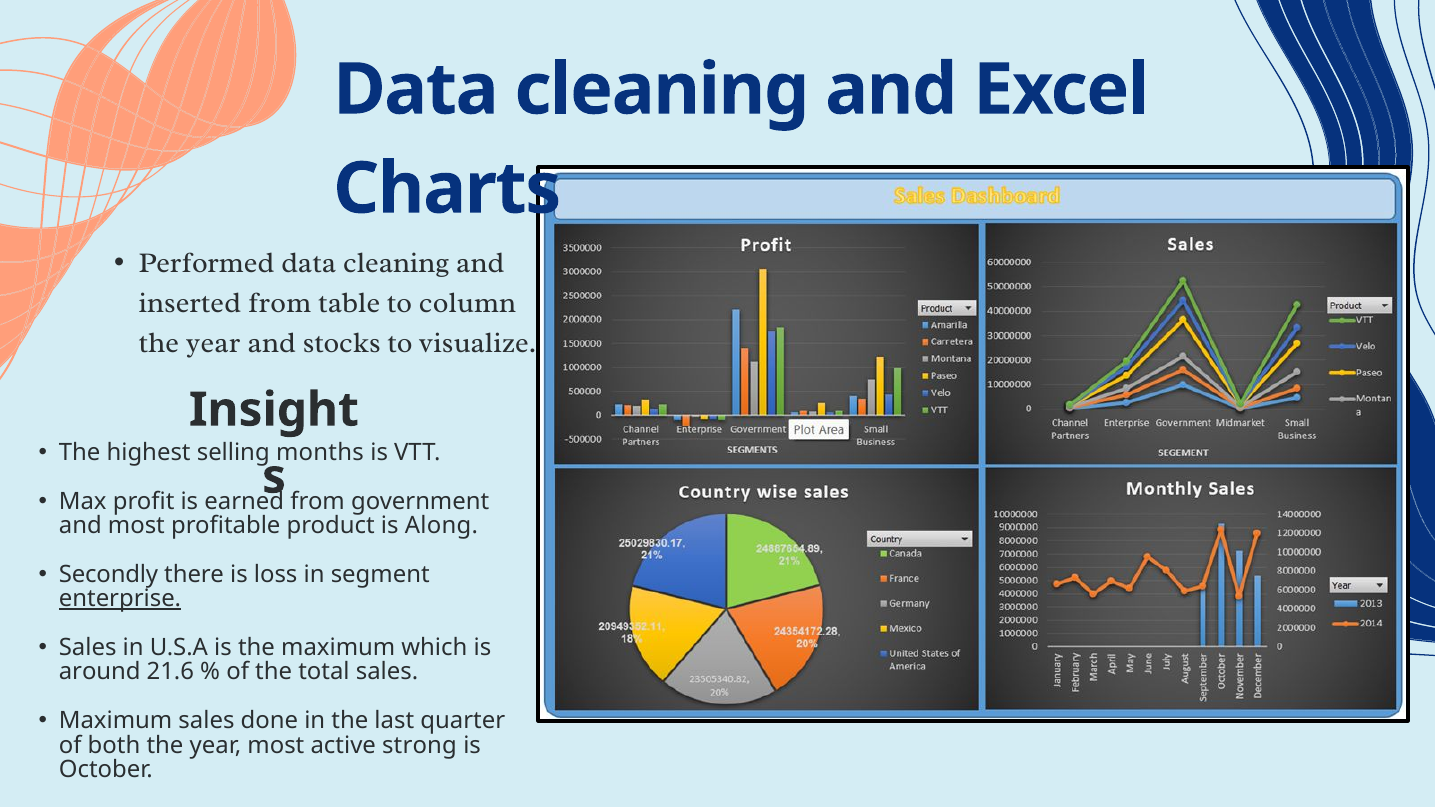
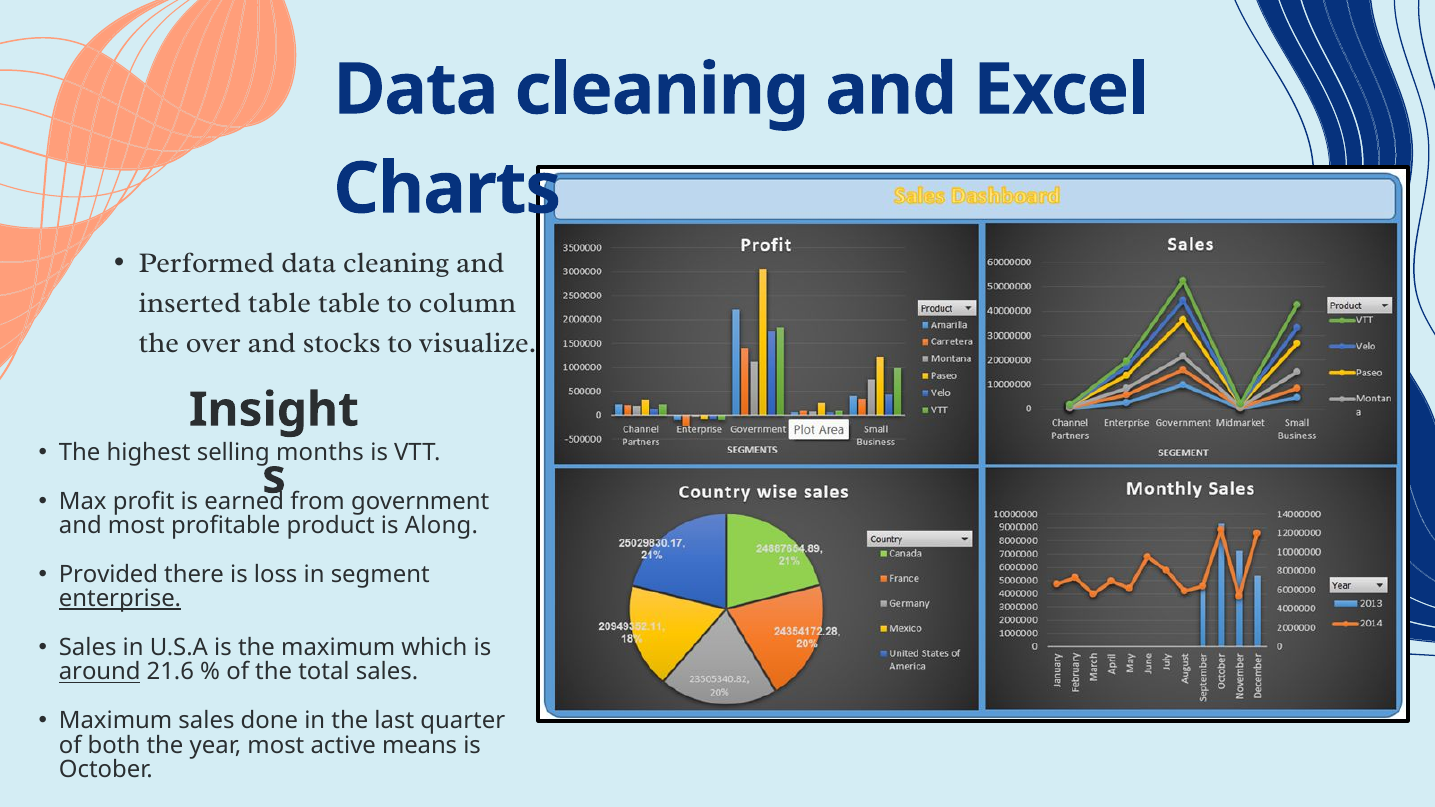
inserted from: from -> table (279, 303)
year: year -> over (213, 343)
Secondly: Secondly -> Provided (108, 575)
around underline: none -> present (100, 672)
strong: strong -> means (420, 745)
